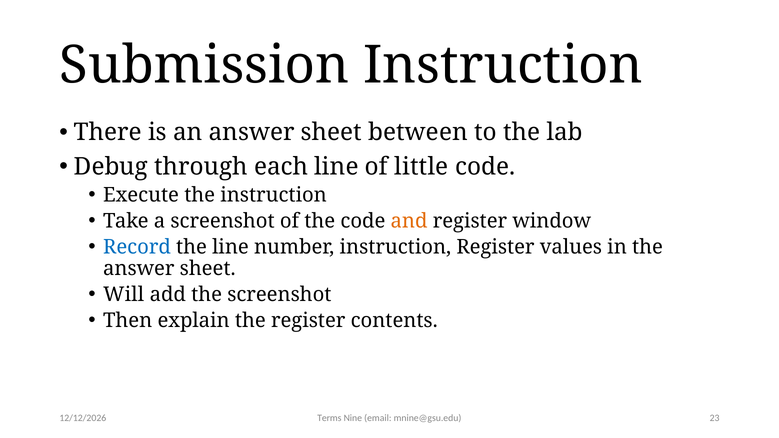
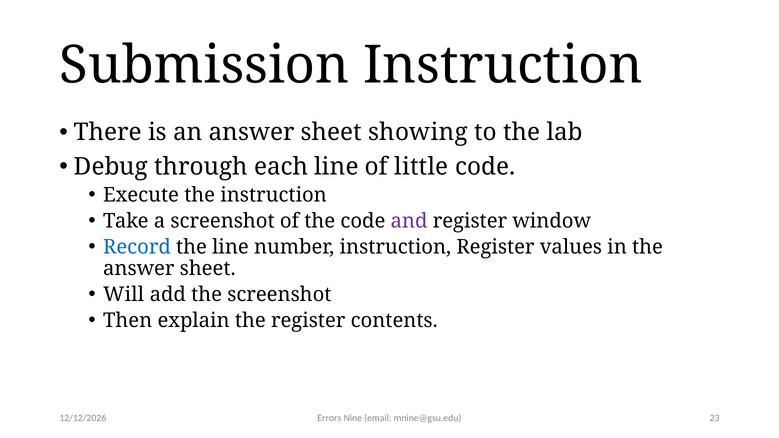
between: between -> showing (418, 133)
and colour: orange -> purple (409, 221)
Terms: Terms -> Errors (329, 418)
